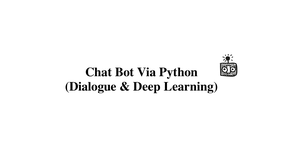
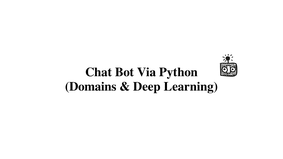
Dialogue: Dialogue -> Domains (91, 87)
